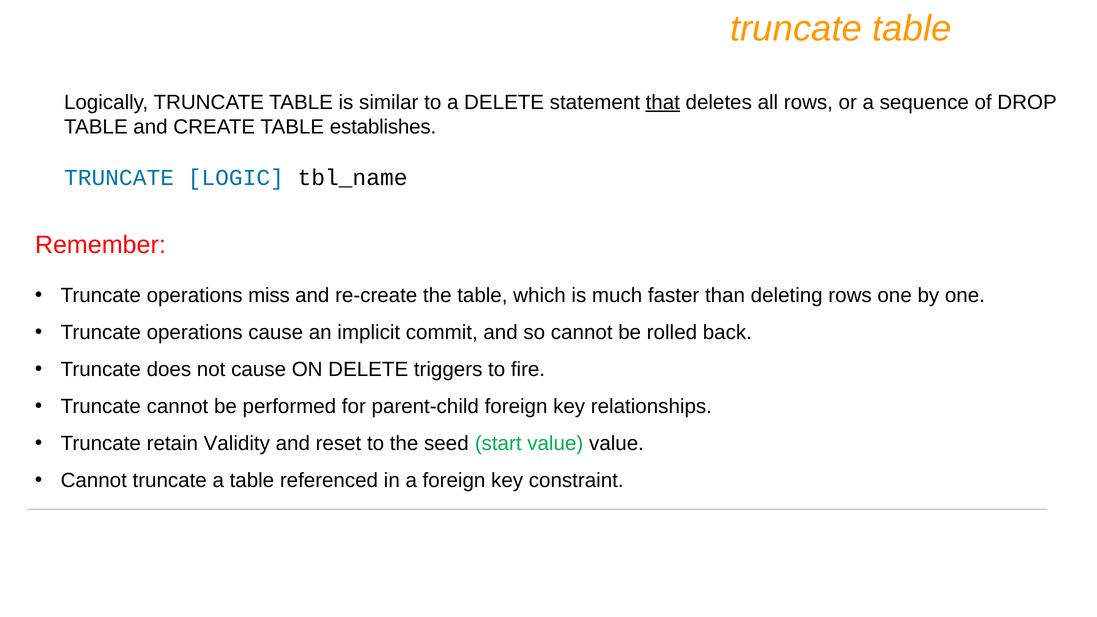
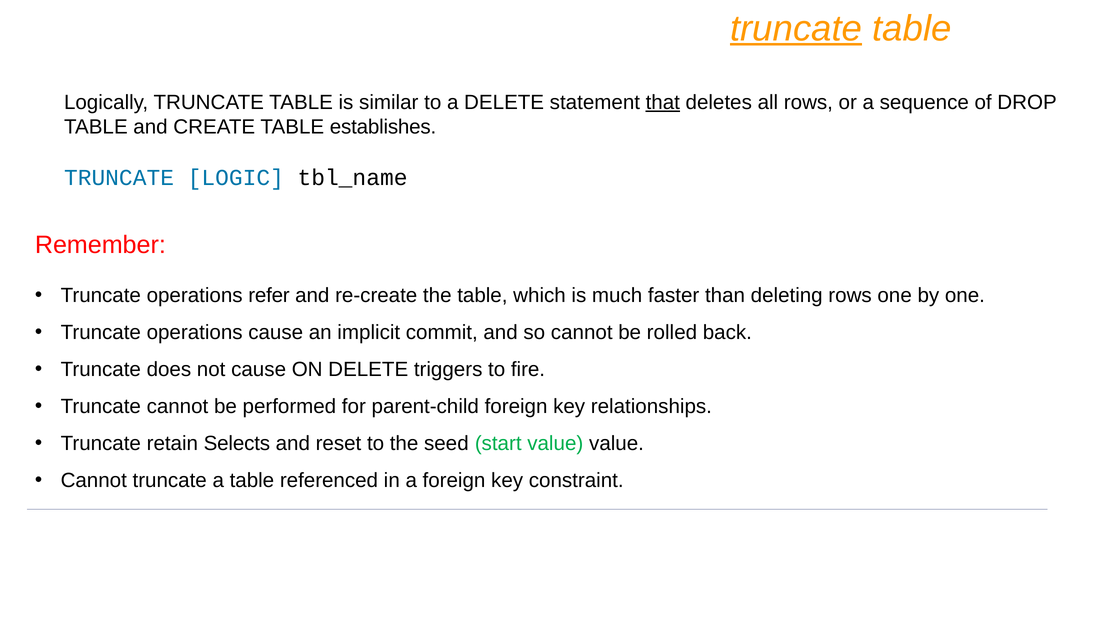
truncate underline: none -> present (796, 29)
miss: miss -> refer (269, 296)
Validity: Validity -> Selects (237, 444)
